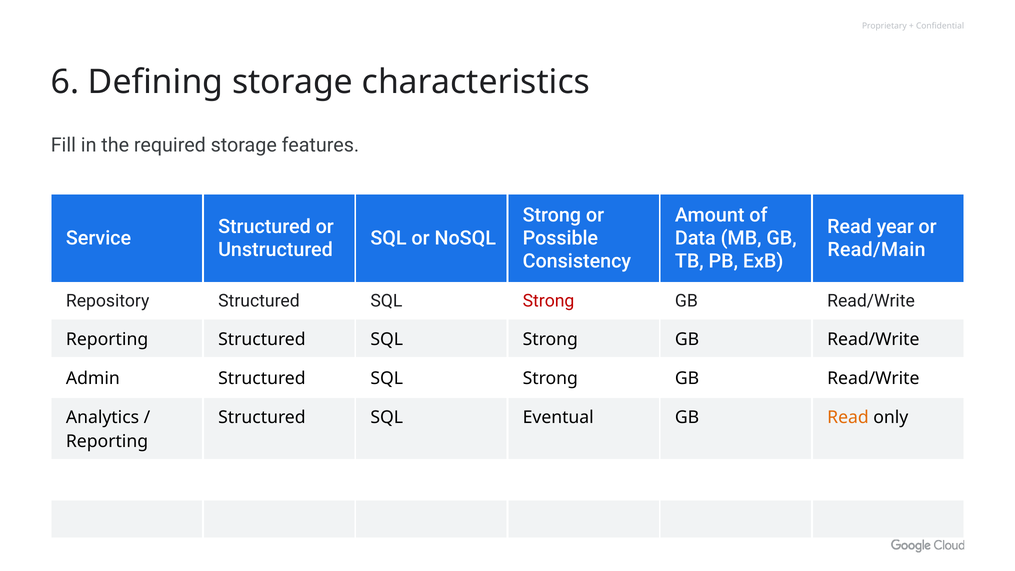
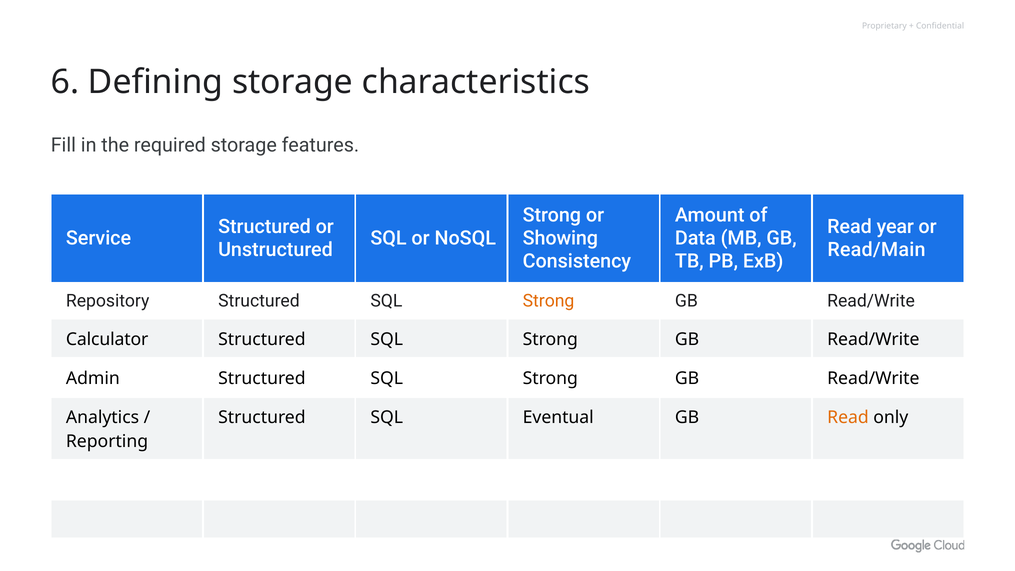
Possible: Possible -> Showing (560, 238)
Strong colour: red -> orange (549, 301)
Reporting: Reporting -> Calculator (107, 339)
